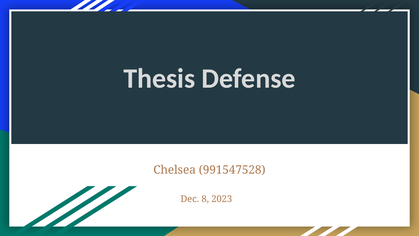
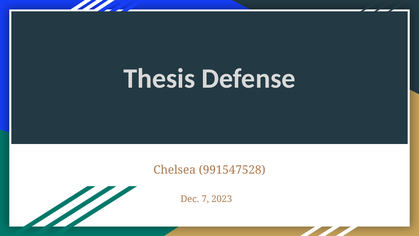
8: 8 -> 7 (205, 199)
